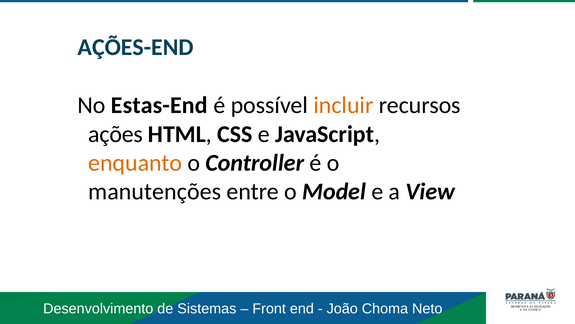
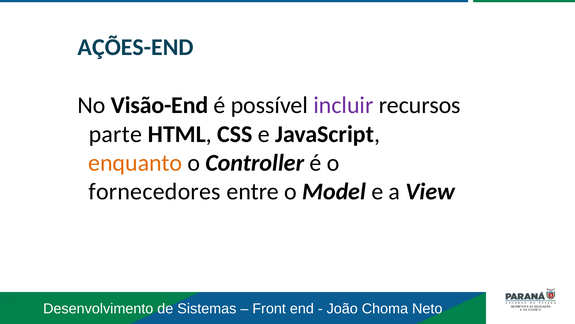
Estas-End: Estas-End -> Visão-End (160, 105)
incluir colour: orange -> purple (343, 105)
ações: ações -> parte (115, 134)
manutenções: manutenções -> fornecedores (155, 191)
